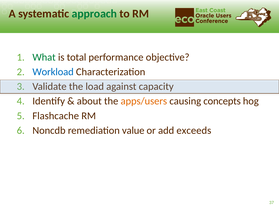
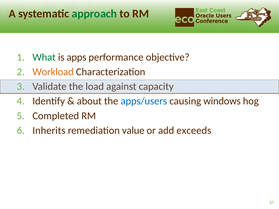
total: total -> apps (77, 57)
Workload colour: blue -> orange (53, 72)
apps/users colour: orange -> blue (144, 101)
concepts: concepts -> windows (222, 101)
Flashcache: Flashcache -> Completed (56, 116)
Noncdb: Noncdb -> Inherits (49, 131)
